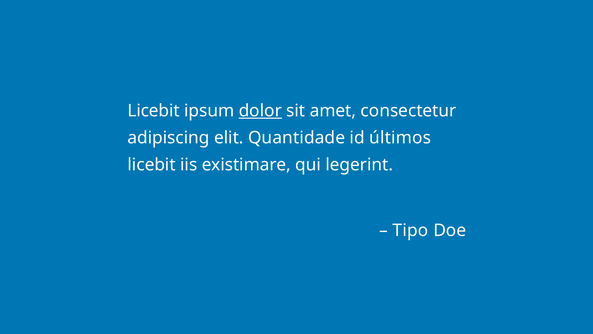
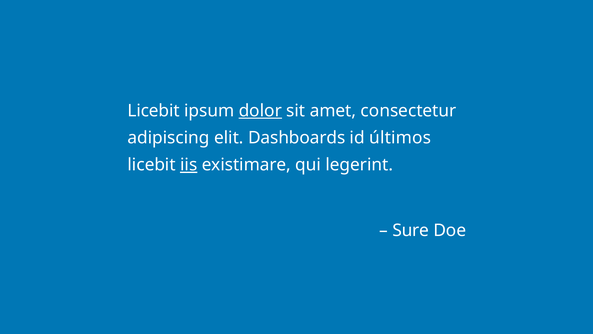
Quantidade: Quantidade -> Dashboards (297, 138)
iis underline: none -> present (189, 165)
Tipo: Tipo -> Sure (411, 230)
